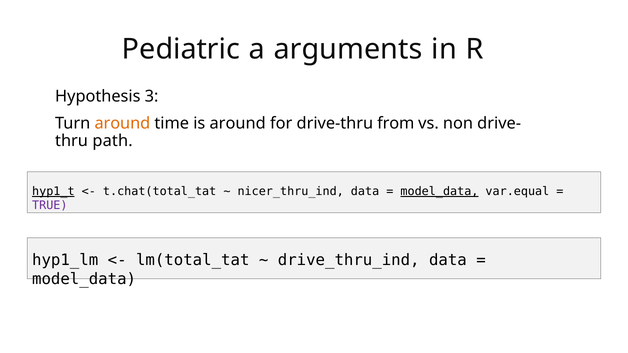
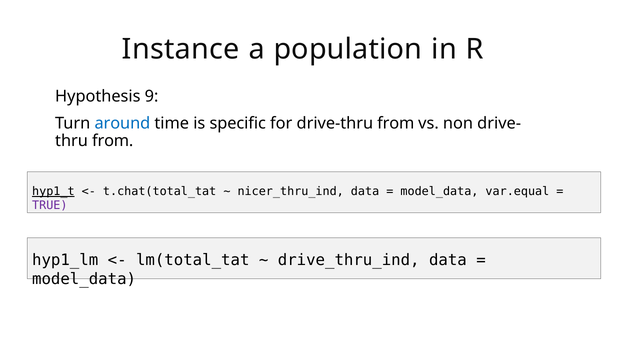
Pediatric: Pediatric -> Instance (181, 49)
arguments: arguments -> population (348, 49)
3: 3 -> 9 (152, 96)
around colour: orange -> blue (122, 123)
is around: around -> specific (238, 123)
path: path -> from (113, 141)
model_data underline: present -> none (439, 191)
